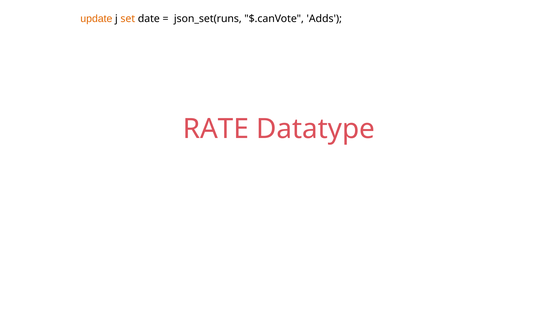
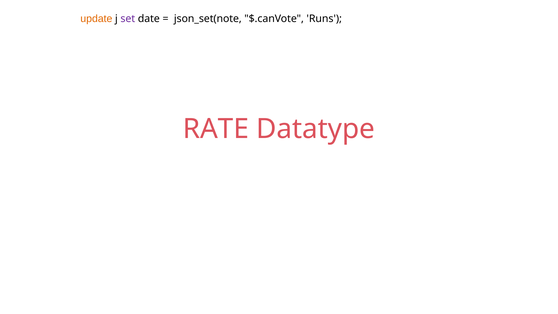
set colour: orange -> purple (128, 19)
json_set(runs: json_set(runs -> json_set(note (208, 19)
Adds: Adds -> Runs (324, 19)
